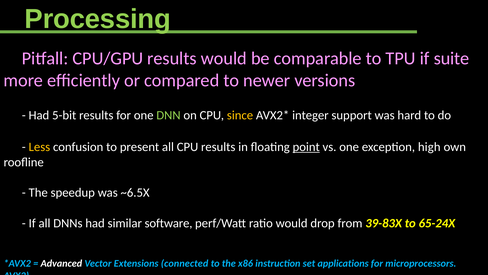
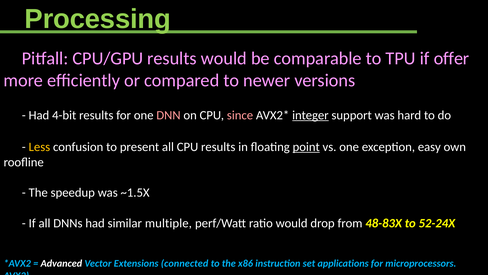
suite: suite -> offer (451, 58)
5-bit: 5-bit -> 4-bit (64, 115)
DNN colour: light green -> pink (168, 115)
since colour: yellow -> pink (240, 115)
integer underline: none -> present (310, 115)
high: high -> easy (429, 147)
~6.5X: ~6.5X -> ~1.5X (135, 192)
software: software -> multiple (168, 223)
39-83X: 39-83X -> 48-83X (384, 223)
65-24X: 65-24X -> 52-24X (437, 223)
